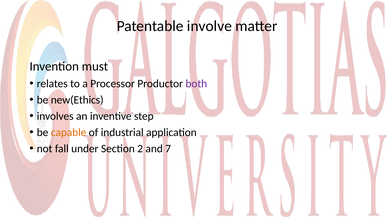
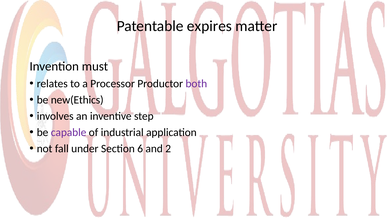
involve: involve -> expires (209, 26)
capable colour: orange -> purple (69, 132)
2: 2 -> 6 (140, 148)
7: 7 -> 2 (168, 148)
